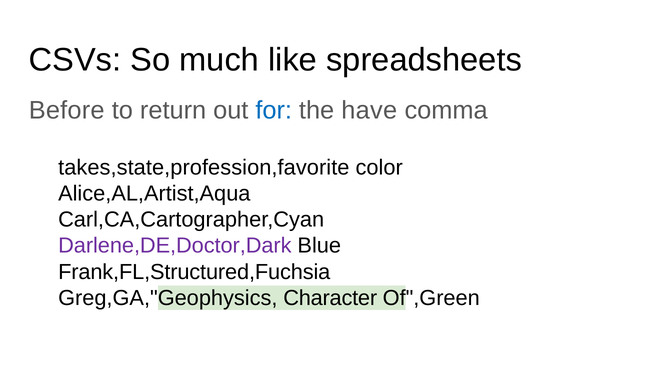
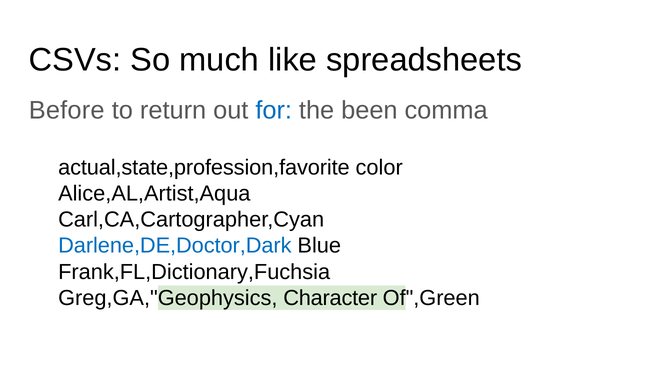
have: have -> been (369, 110)
takes,state,profession,favorite: takes,state,profession,favorite -> actual,state,profession,favorite (204, 168)
Darlene,DE,Doctor,Dark colour: purple -> blue (175, 246)
Frank,FL,Structured,Fuchsia: Frank,FL,Structured,Fuchsia -> Frank,FL,Dictionary,Fuchsia (194, 272)
